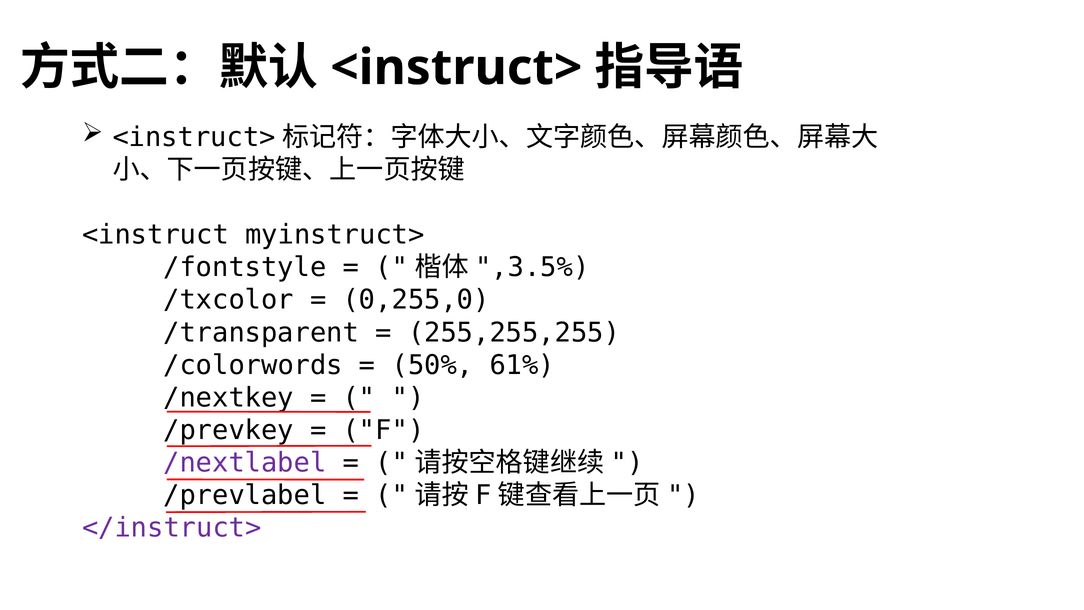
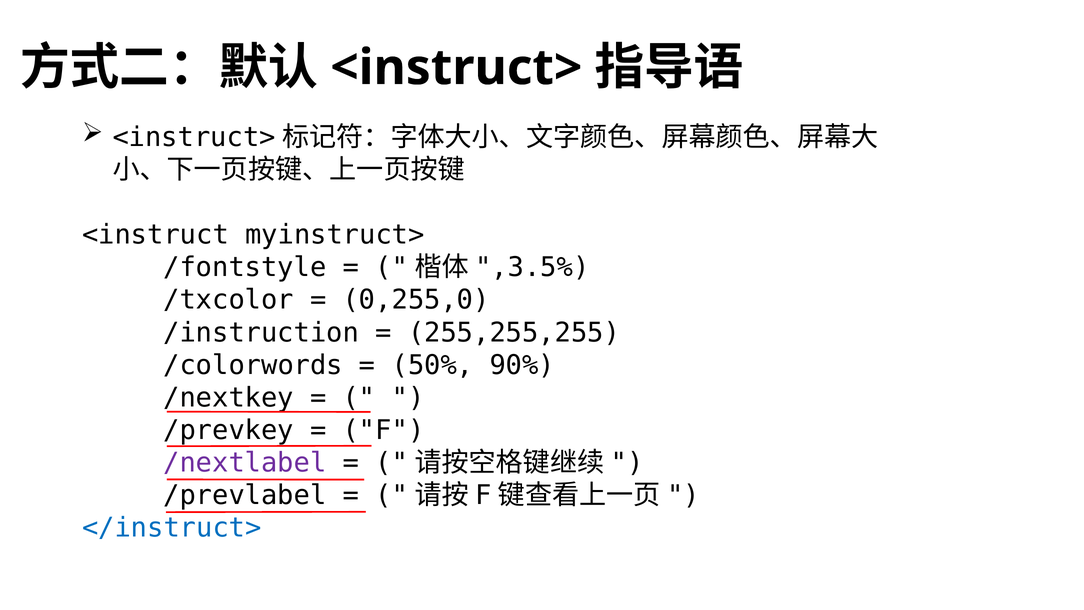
/transparent: /transparent -> /instruction (261, 332)
61%: 61% -> 90% (522, 365)
</instruct> colour: purple -> blue (172, 528)
